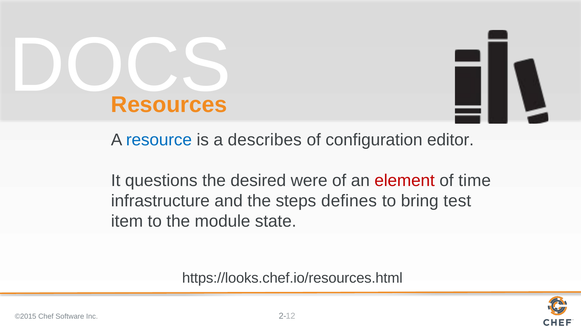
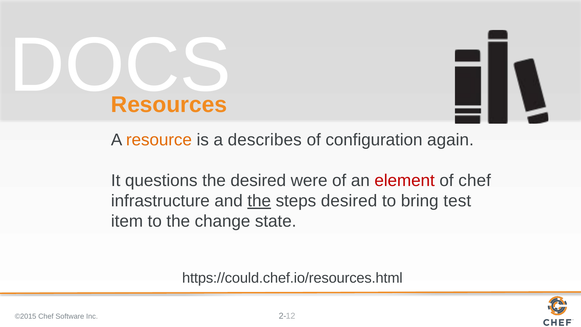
resource colour: blue -> orange (159, 140)
editor: editor -> again (450, 140)
of time: time -> chef (475, 181)
the underline: none -> present (259, 201)
steps defines: defines -> desired (349, 201)
module: module -> change (223, 221)
https://looks.chef.io/resources.html: https://looks.chef.io/resources.html -> https://could.chef.io/resources.html (292, 278)
